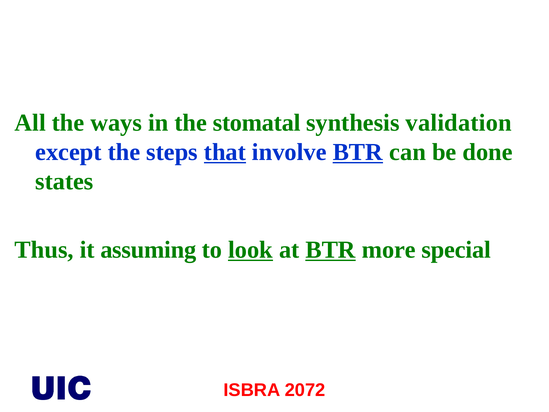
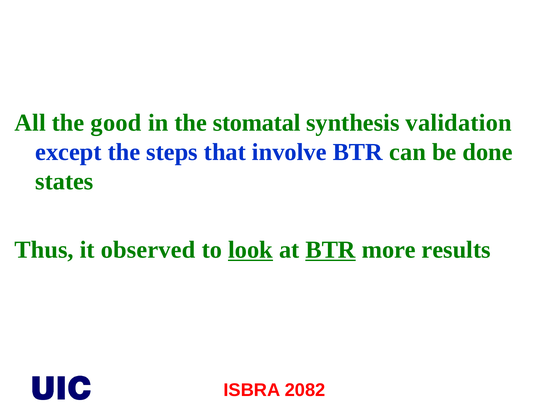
ways: ways -> good (116, 123)
that underline: present -> none (225, 152)
BTR underline: present -> none (358, 152)
assuming: assuming -> observed (148, 250)
special: special -> results (456, 250)
2072: 2072 -> 2082 (305, 390)
